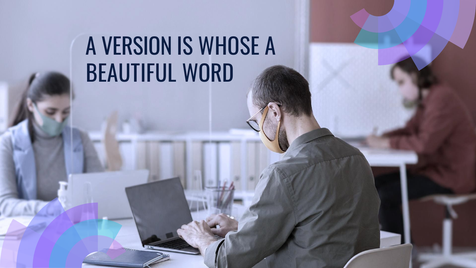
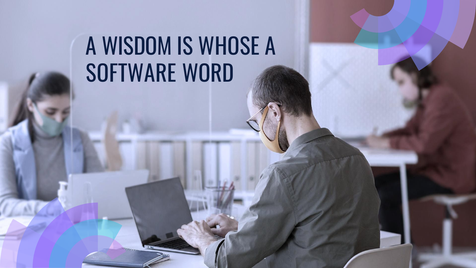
VERSION: VERSION -> WISDOM (137, 47)
BEAUTIFUL: BEAUTIFUL -> SOFTWARE (131, 74)
